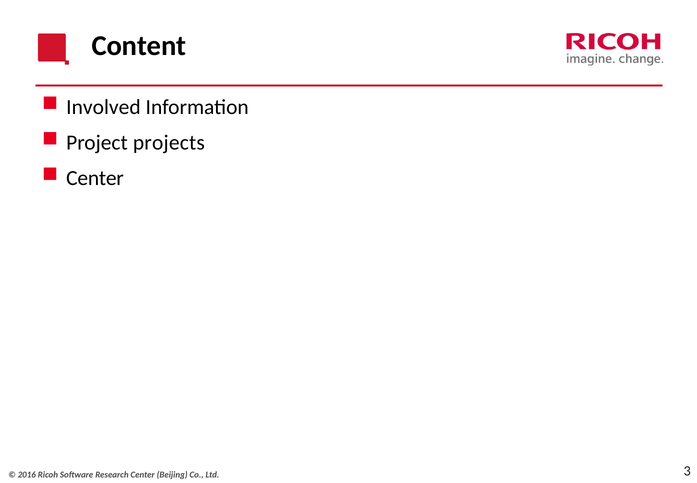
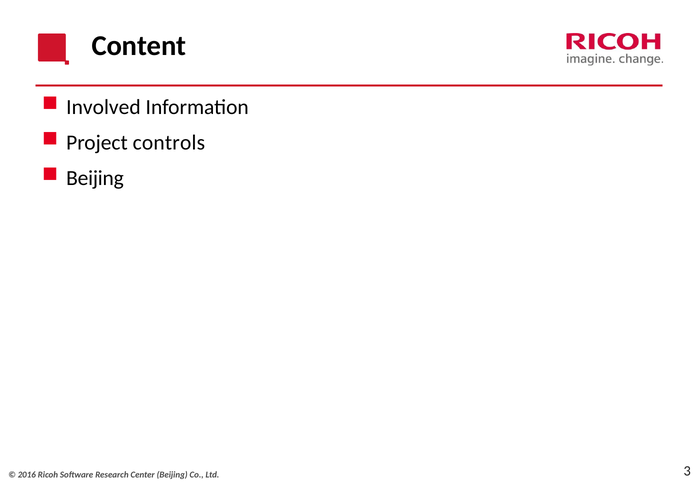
projects: projects -> controls (169, 142)
Center: Center -> Beijing (95, 178)
